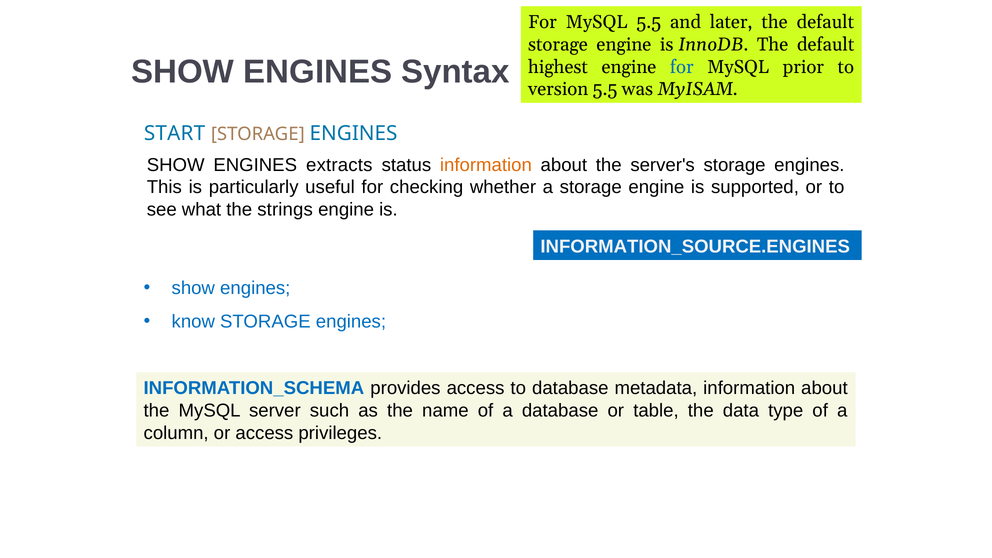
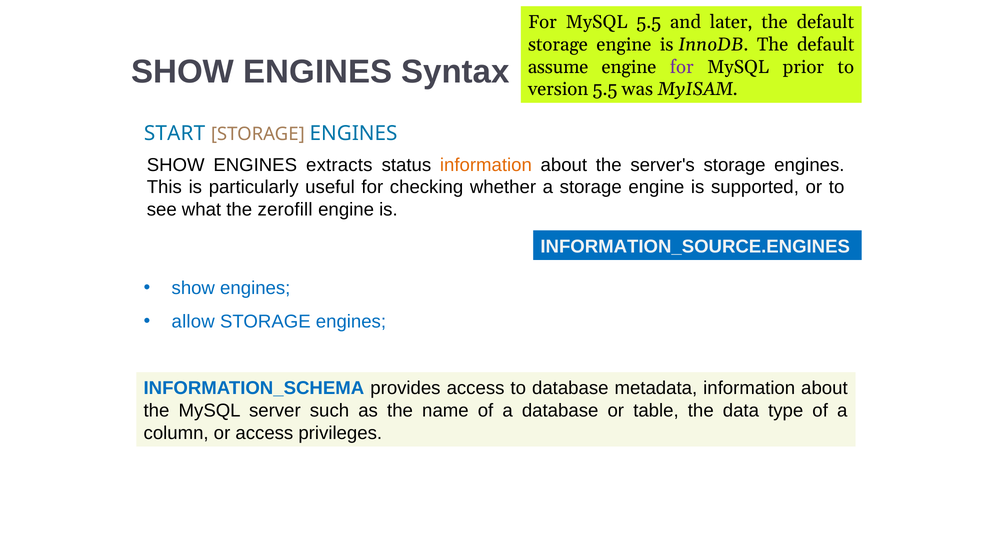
highest: highest -> assume (558, 67)
for colour: blue -> purple (682, 67)
strings: strings -> zerofill (285, 210)
know: know -> allow (193, 322)
